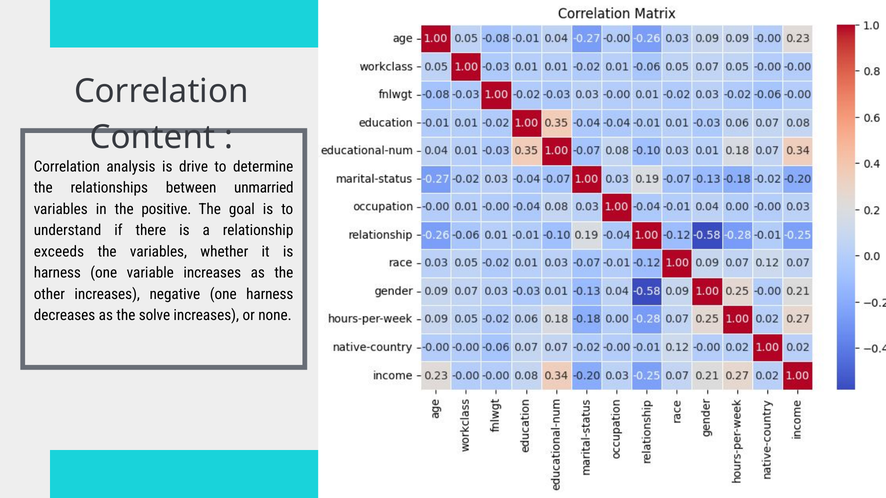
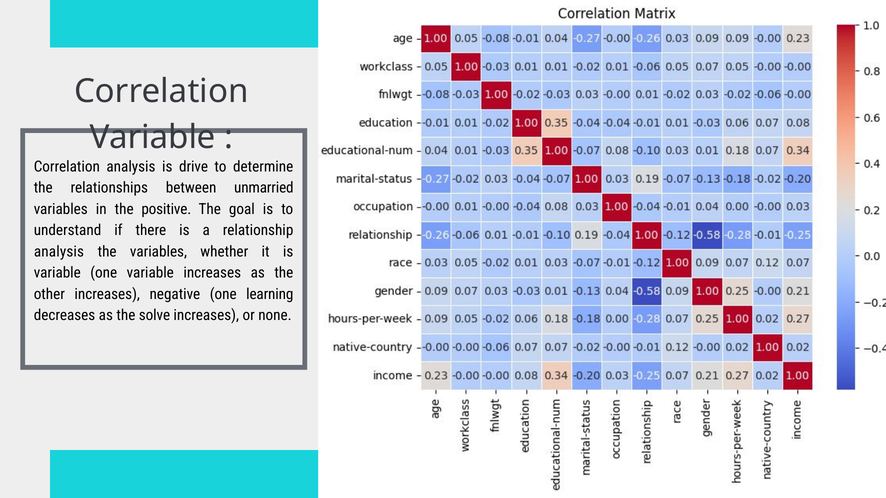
Content: Content -> Variable (153, 138)
exceeds: exceeds -> analysis (59, 252)
harness: harness -> variable (57, 273)
one harness: harness -> learning (270, 294)
